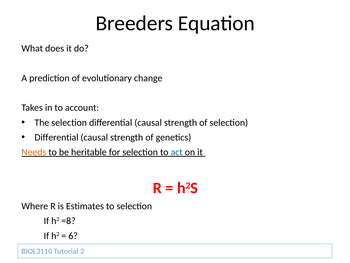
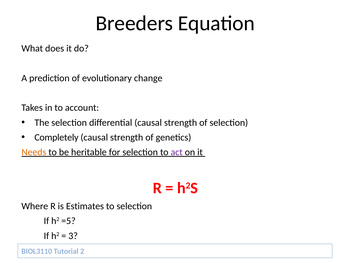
Differential: Differential -> Completely (56, 137)
act colour: blue -> purple (177, 152)
=8: =8 -> =5 (68, 221)
6: 6 -> 3 (73, 235)
